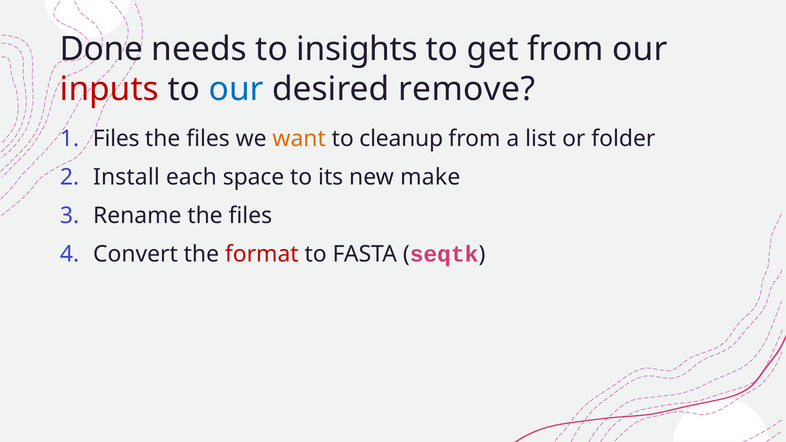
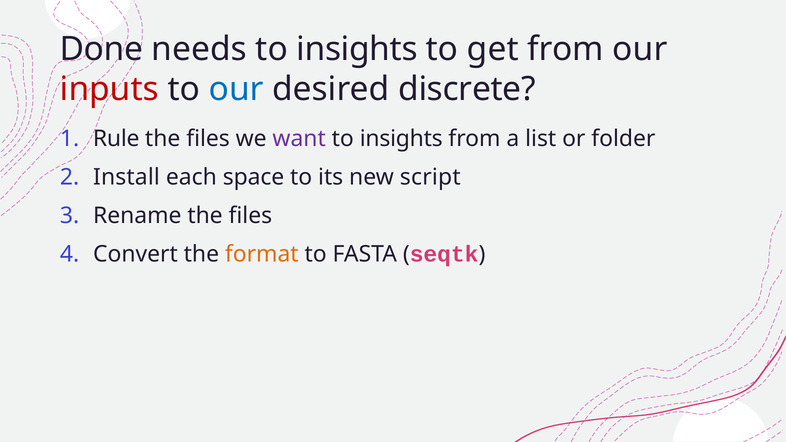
remove: remove -> discrete (467, 89)
Files: Files -> Rule (116, 139)
want colour: orange -> purple (299, 139)
cleanup: cleanup -> insights (401, 139)
make: make -> script (430, 177)
format colour: red -> orange (262, 254)
